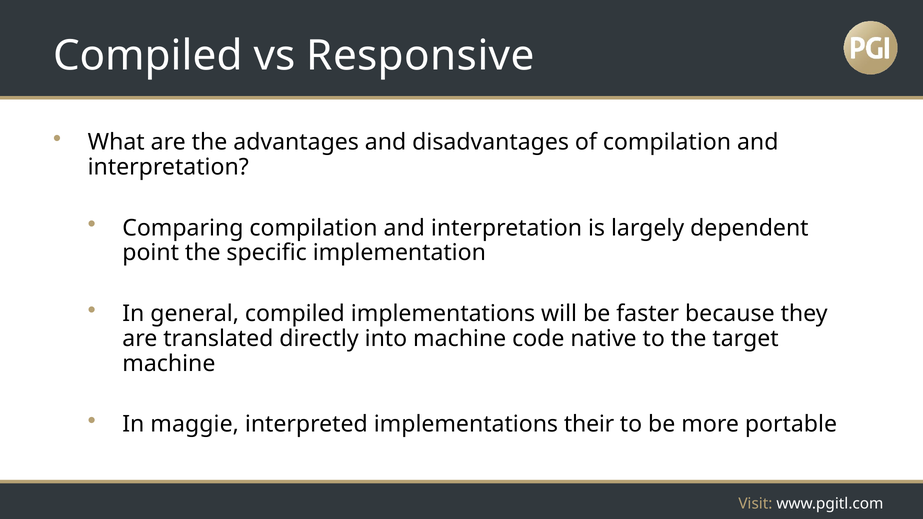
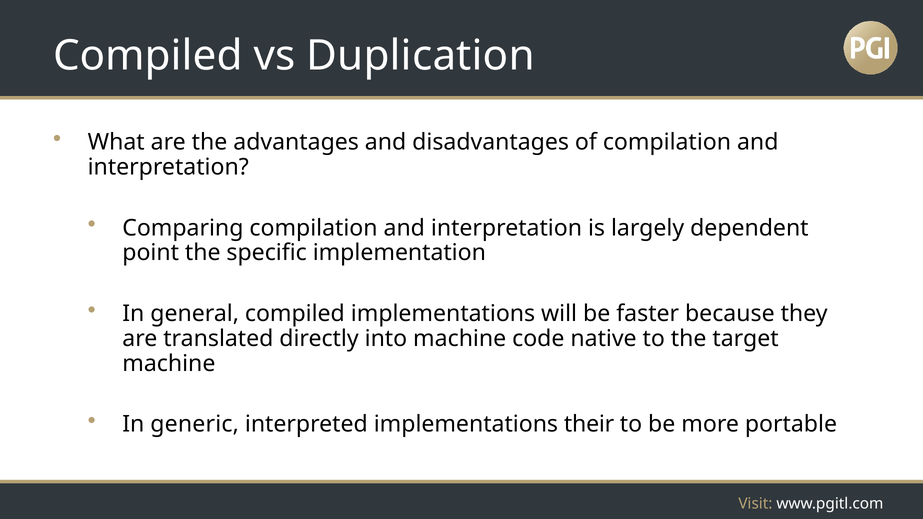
Responsive: Responsive -> Duplication (421, 56)
maggie: maggie -> generic (195, 425)
